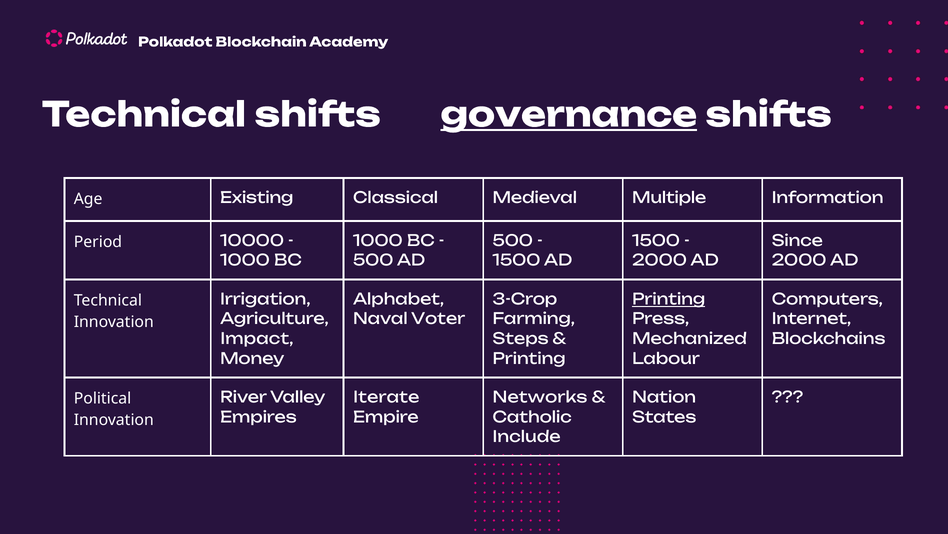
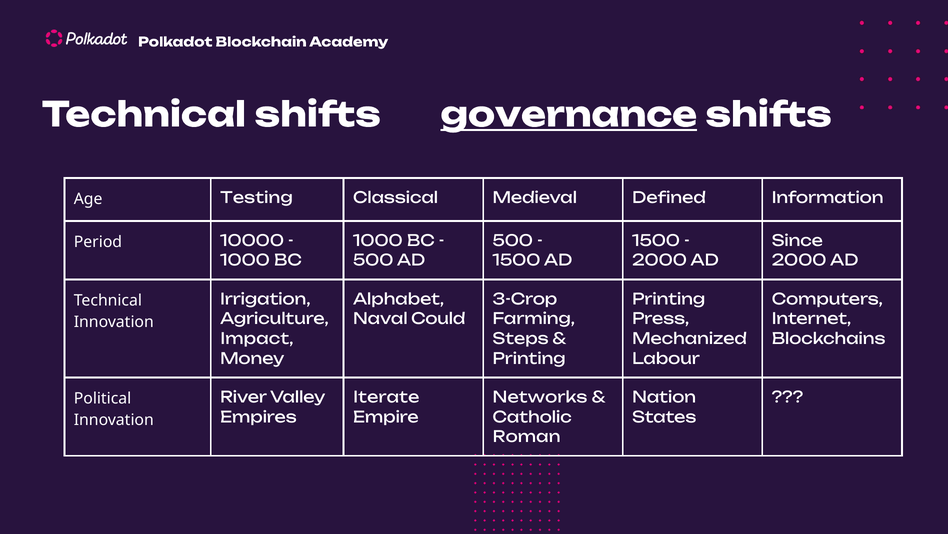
Existing: Existing -> Testing (257, 198)
Multiple: Multiple -> Defined (669, 198)
Printing underline: present -> none (669, 299)
Voter: Voter -> Could (438, 319)
Include: Include -> Roman (527, 436)
